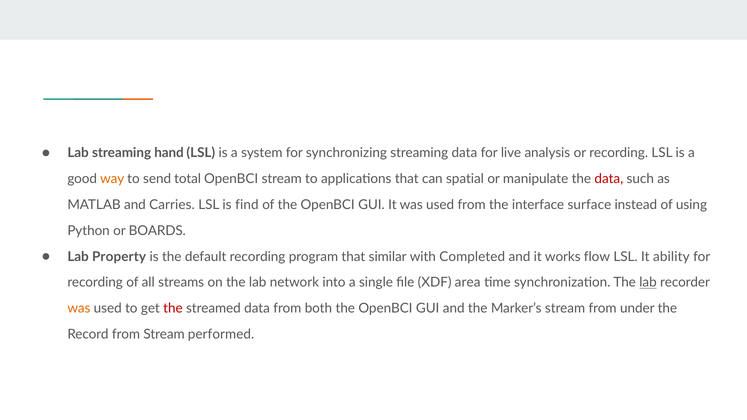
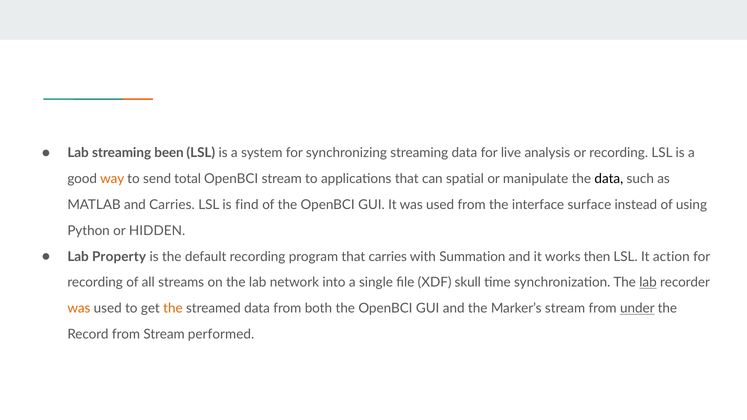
hand: hand -> been (169, 153)
data colour: red -> black (609, 179)
BOARDS: BOARDS -> HIDDEN (157, 231)
that similar: similar -> carries (388, 257)
Completed: Completed -> Summation (472, 257)
flow: flow -> then (597, 257)
ability: ability -> action (671, 257)
area: area -> skull (468, 283)
the colour: red -> orange (173, 309)
under underline: none -> present (637, 309)
